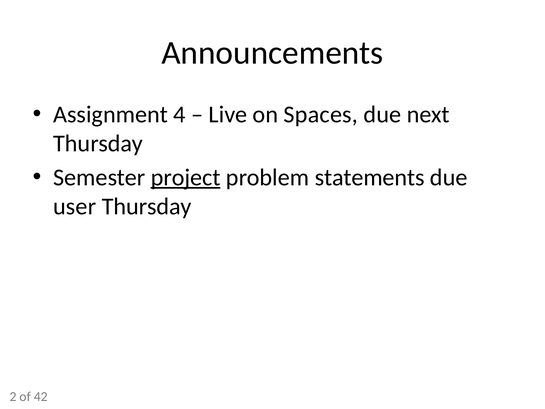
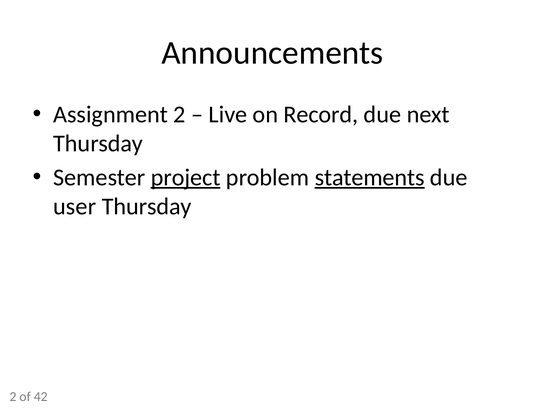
Assignment 4: 4 -> 2 (179, 114)
Spaces: Spaces -> Record (321, 114)
statements underline: none -> present (370, 177)
